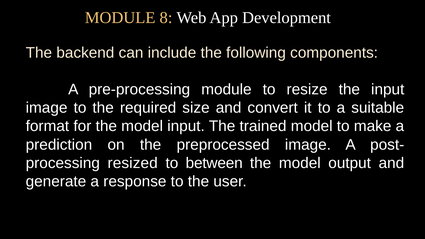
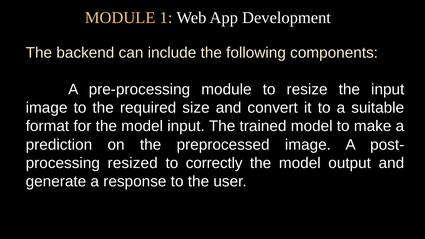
8: 8 -> 1 (166, 18)
between: between -> correctly (214, 163)
